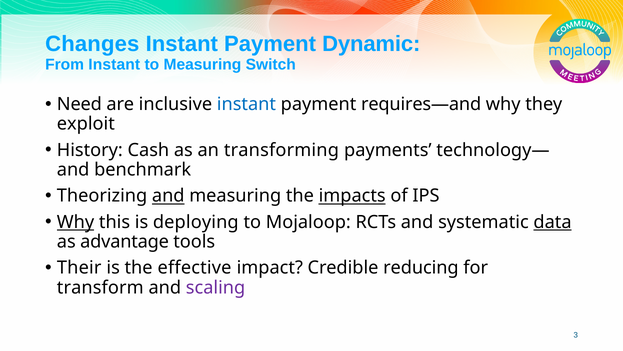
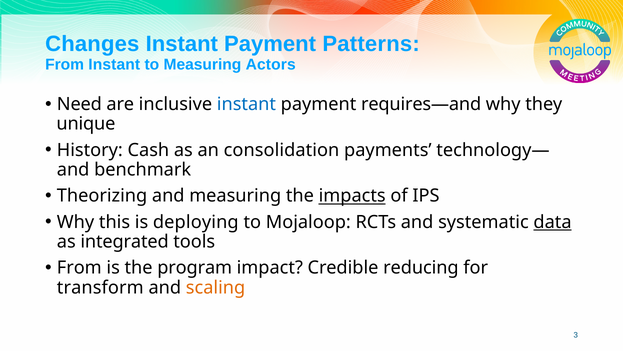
Dynamic: Dynamic -> Patterns (371, 44)
Switch: Switch -> Actors (271, 64)
exploit: exploit -> unique (86, 124)
transforming: transforming -> consolidation (281, 150)
and underline: present -> none (168, 196)
Why underline: present -> none (76, 222)
advantage: advantage -> integrated (125, 241)
Their: Their -> From (79, 267)
effective: effective -> program (195, 267)
scaling colour: purple -> orange (216, 287)
